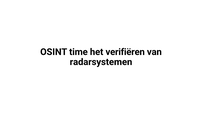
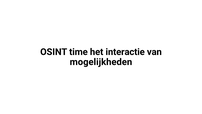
verifiëren: verifiëren -> interactie (125, 52)
radarsystemen: radarsystemen -> mogelijkheden (101, 62)
